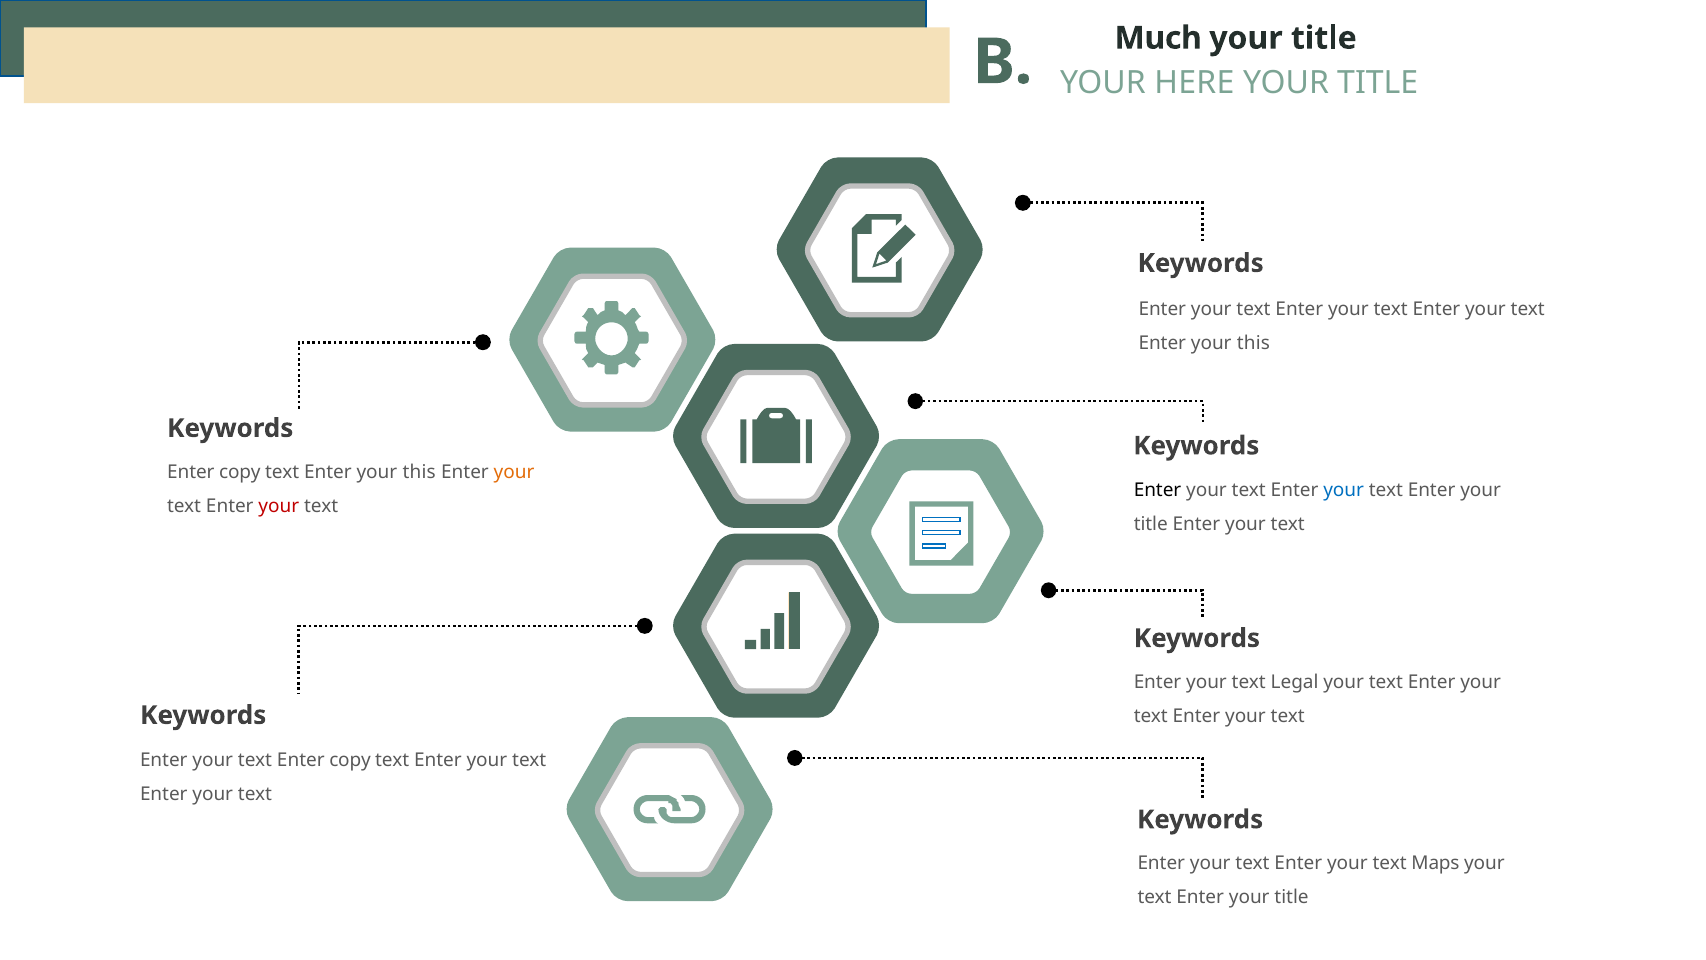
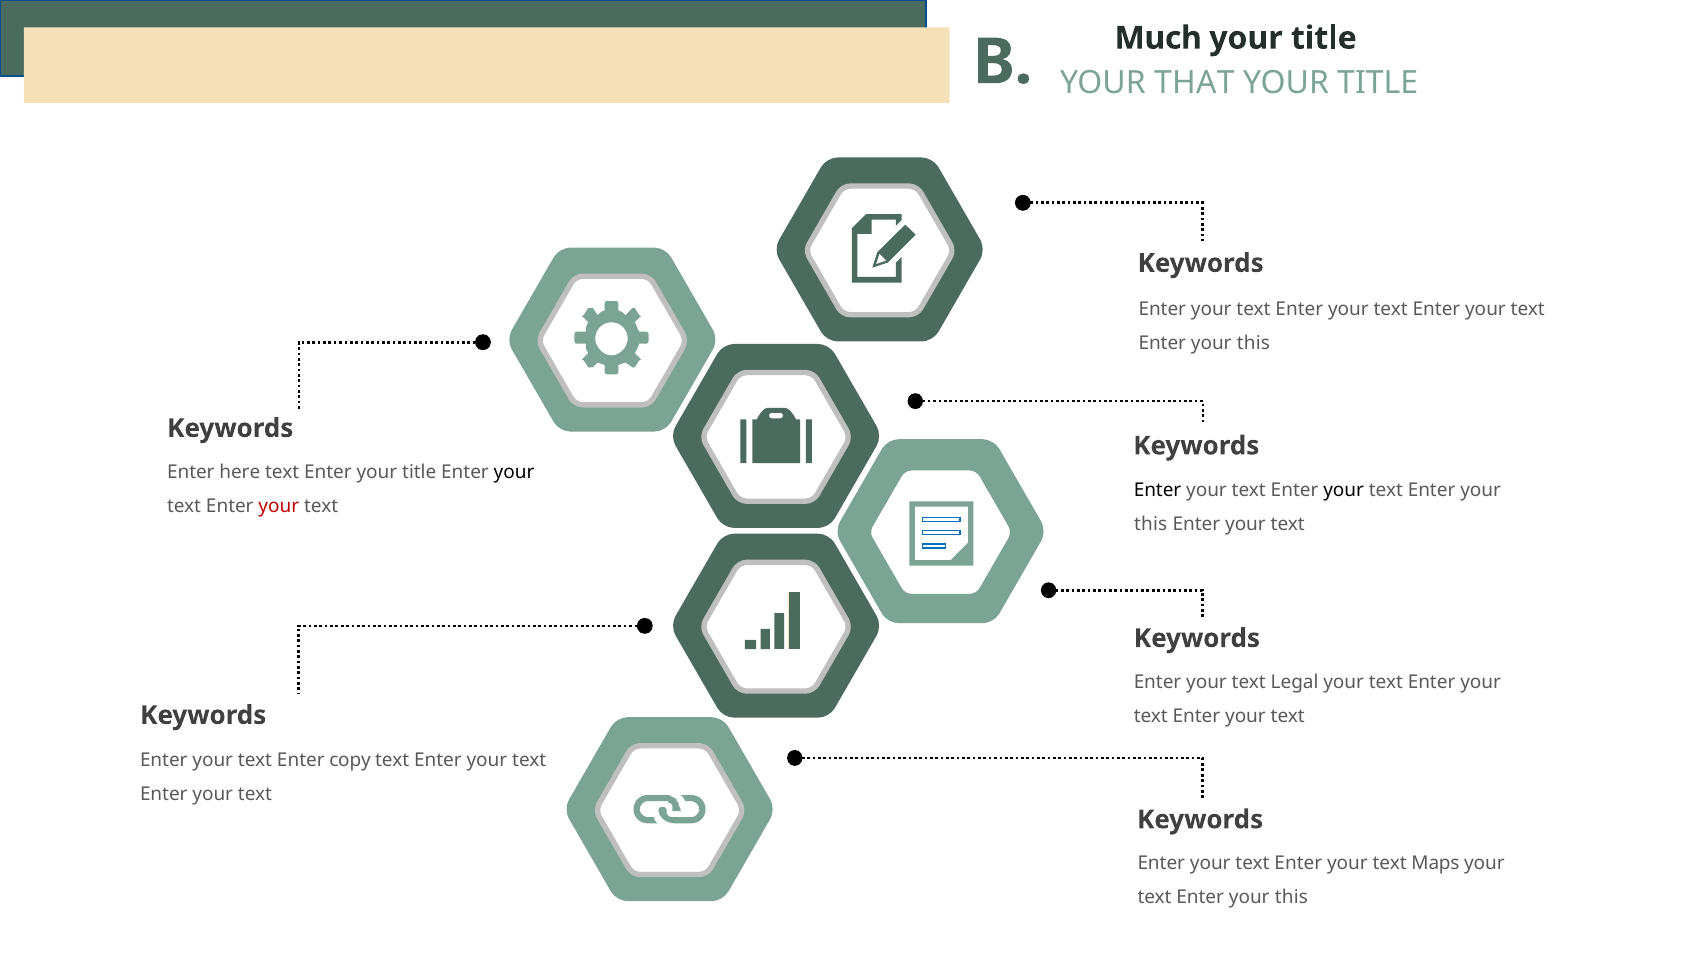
HERE: HERE -> THAT (1194, 82)
copy: copy -> here (240, 472)
this: this -> title (419, 472)
your colour: orange -> black (514, 472)
your colour: blue -> black (1344, 490)
title: title -> this (1151, 525)
title: title -> this (1291, 897)
